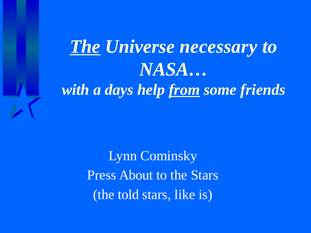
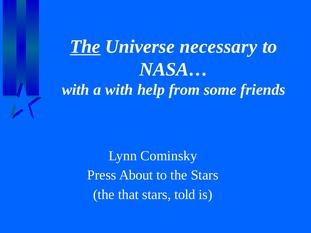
a days: days -> with (119, 90)
from underline: present -> none (184, 90)
told: told -> that (128, 195)
like: like -> told (185, 195)
